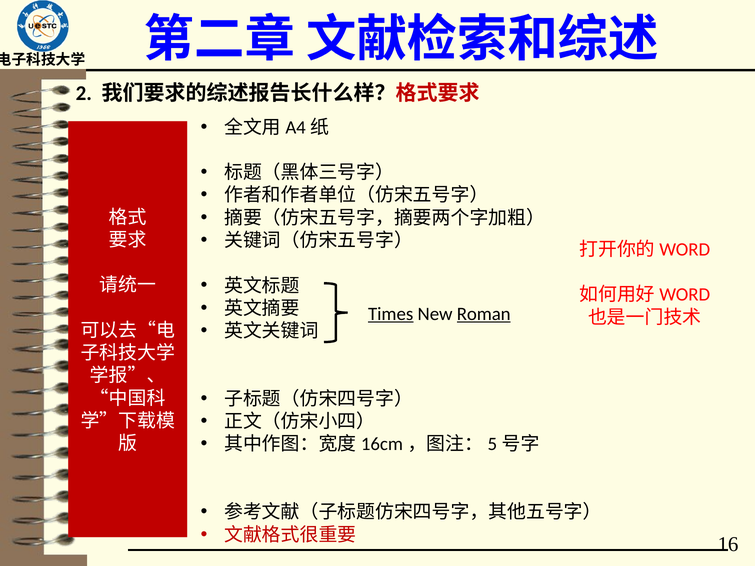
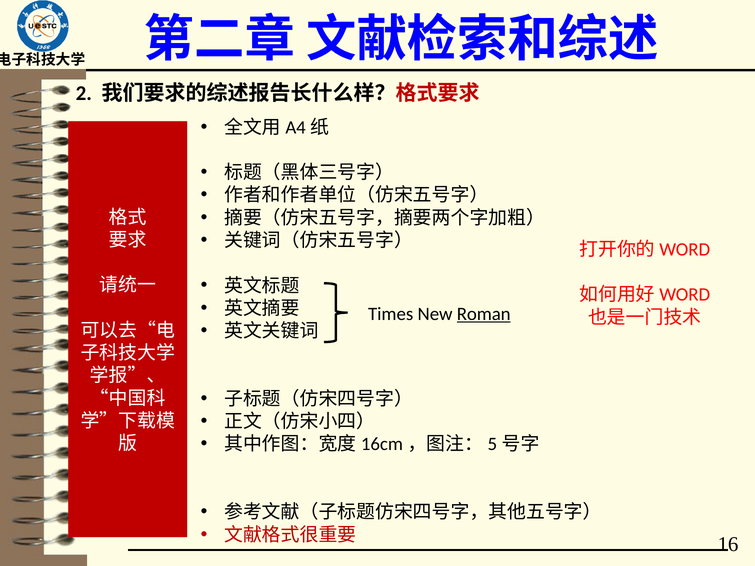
Times underline: present -> none (391, 314)
